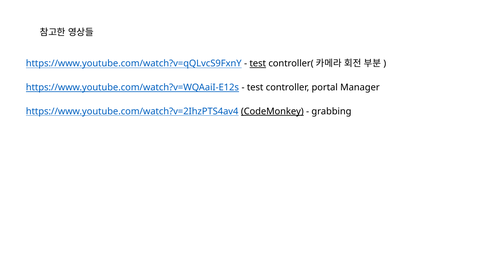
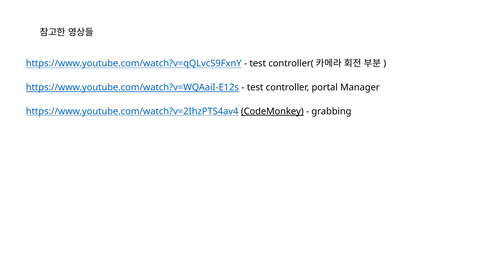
test underline: present -> none (258, 63)
